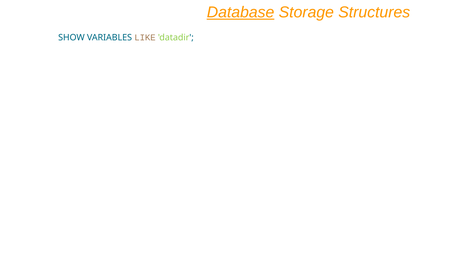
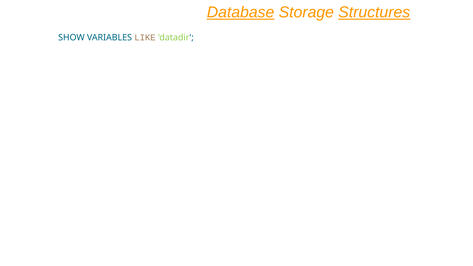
Structures underline: none -> present (374, 12)
